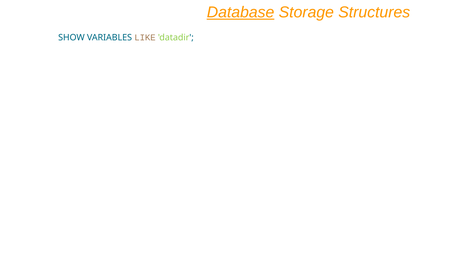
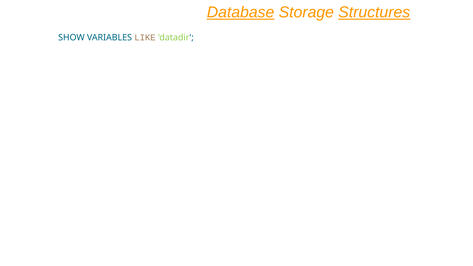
Structures underline: none -> present (374, 12)
